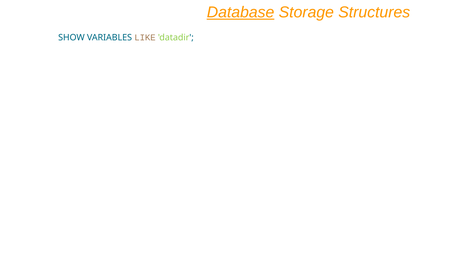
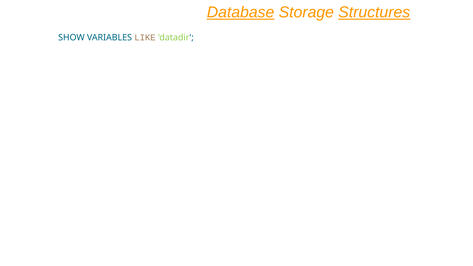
Structures underline: none -> present (374, 12)
